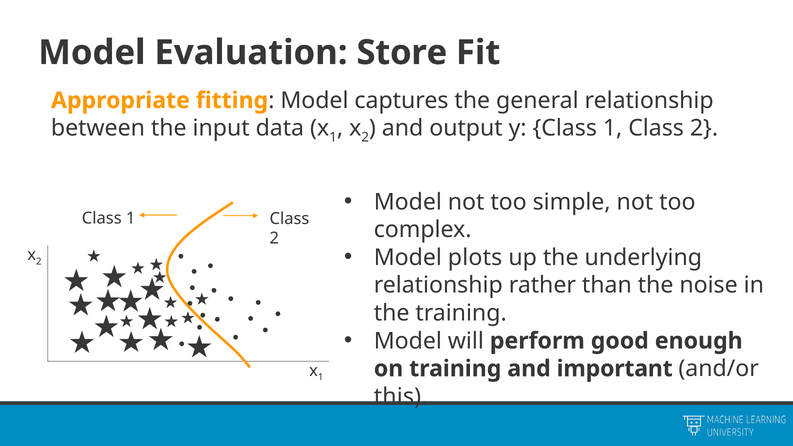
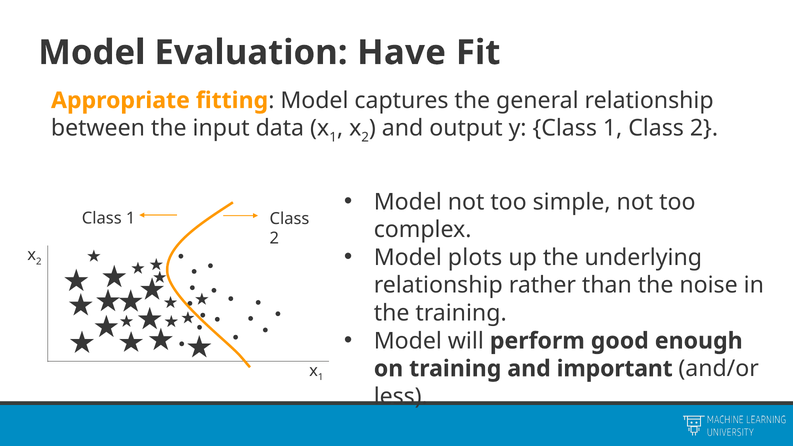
Store: Store -> Have (402, 53)
this: this -> less (401, 396)
